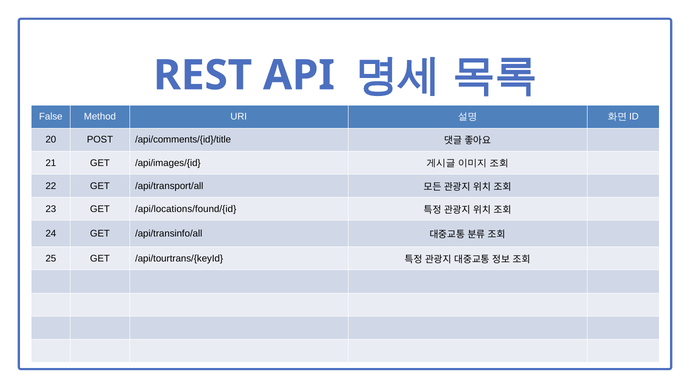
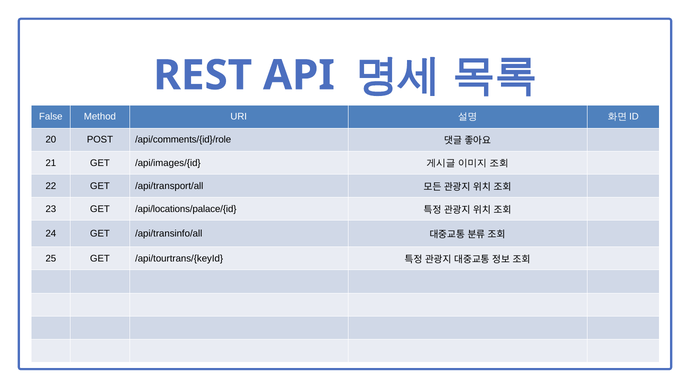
/api/comments/{id}/title: /api/comments/{id}/title -> /api/comments/{id}/role (183, 140)
/api/locations/found/{id: /api/locations/found/{id -> /api/locations/palace/{id (186, 209)
